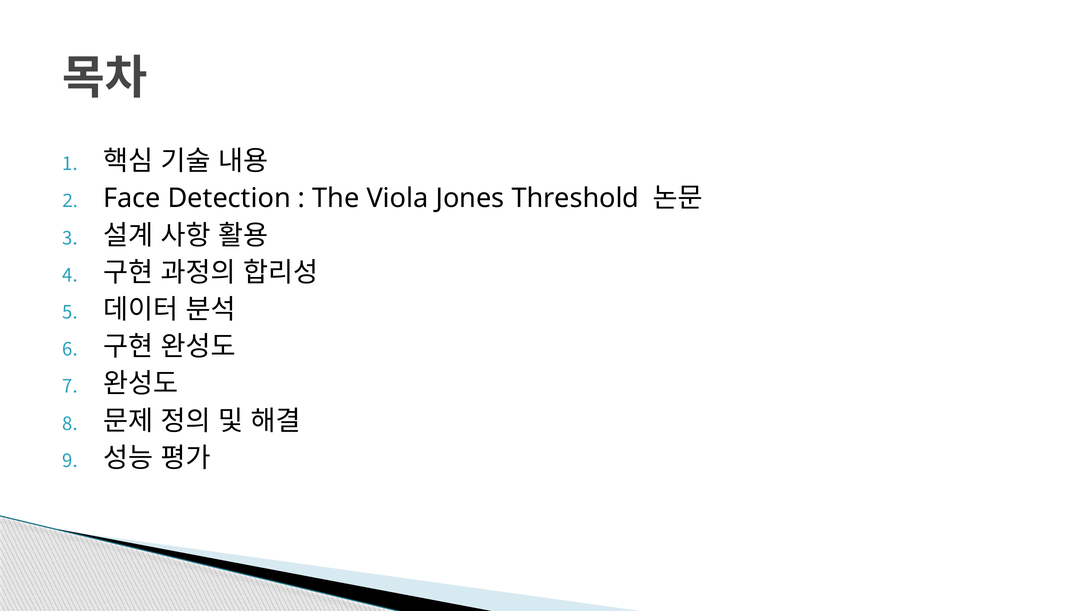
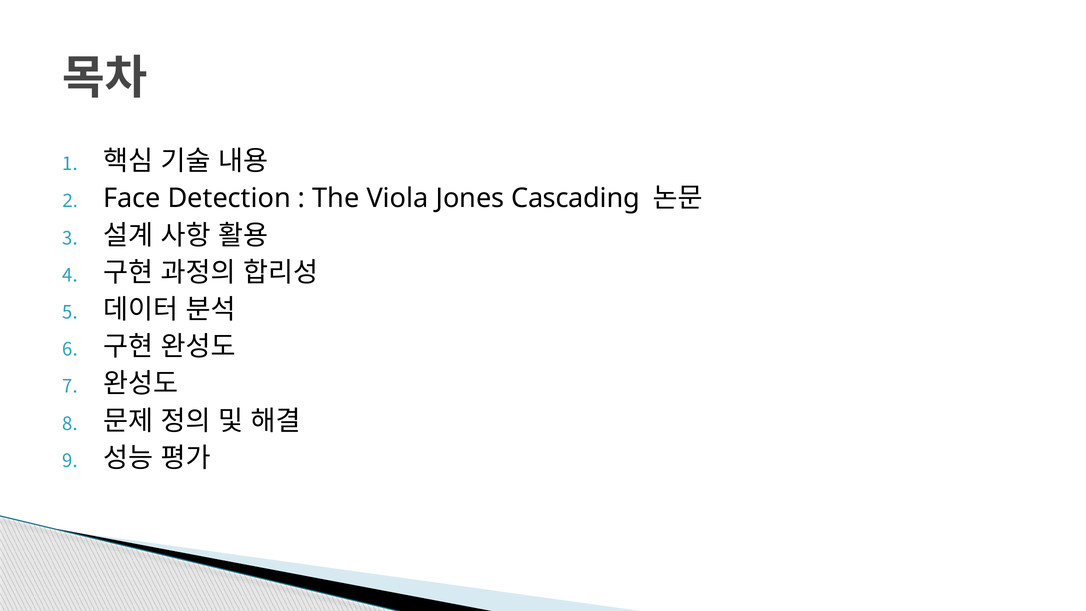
Threshold: Threshold -> Cascading (575, 198)
